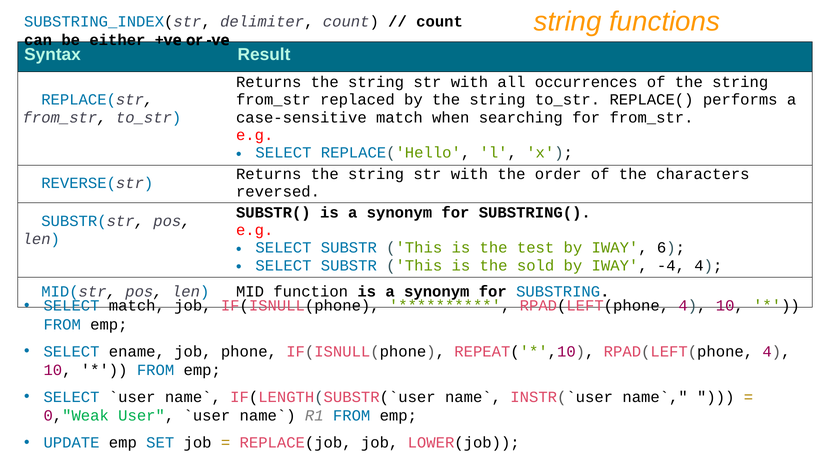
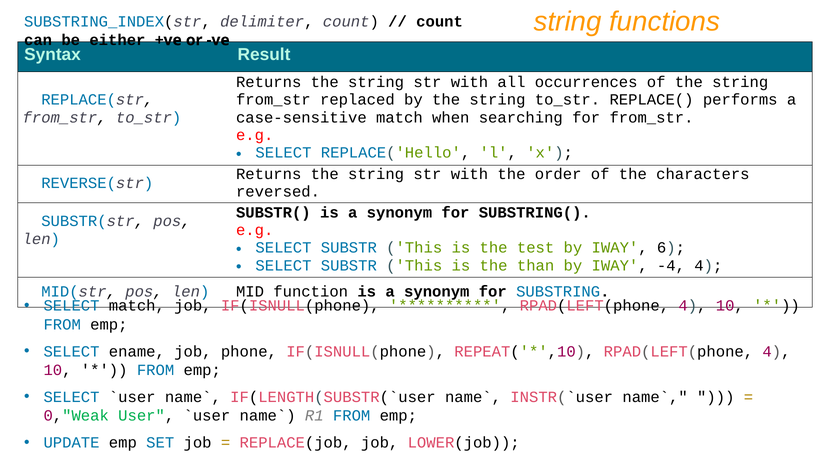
sold: sold -> than (536, 265)
